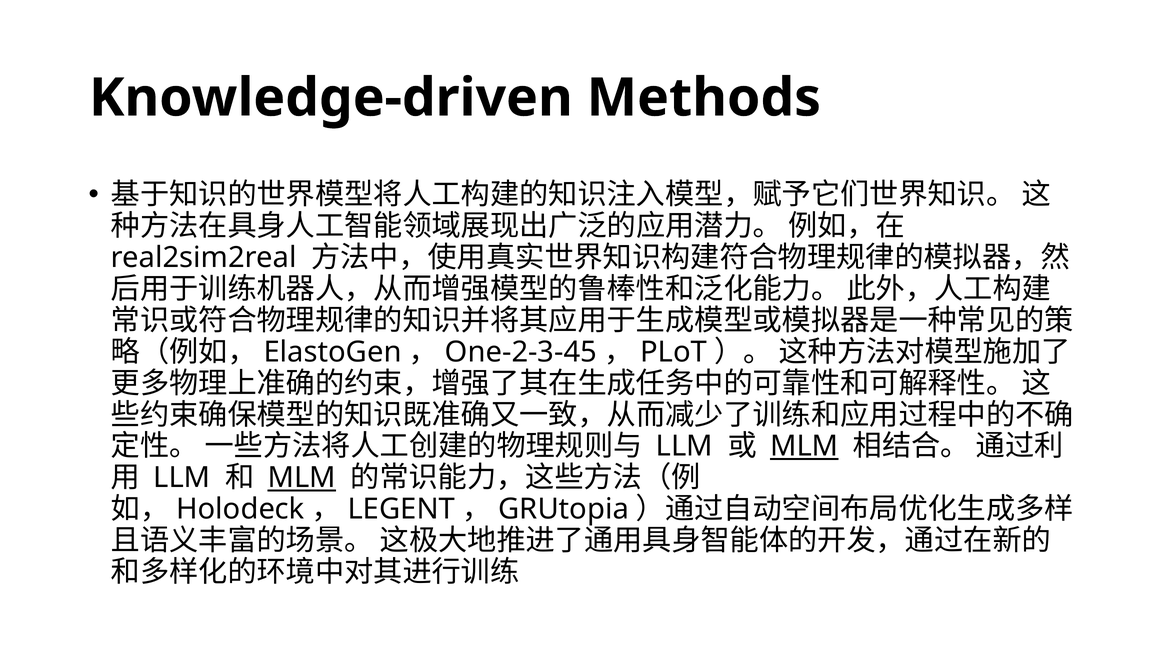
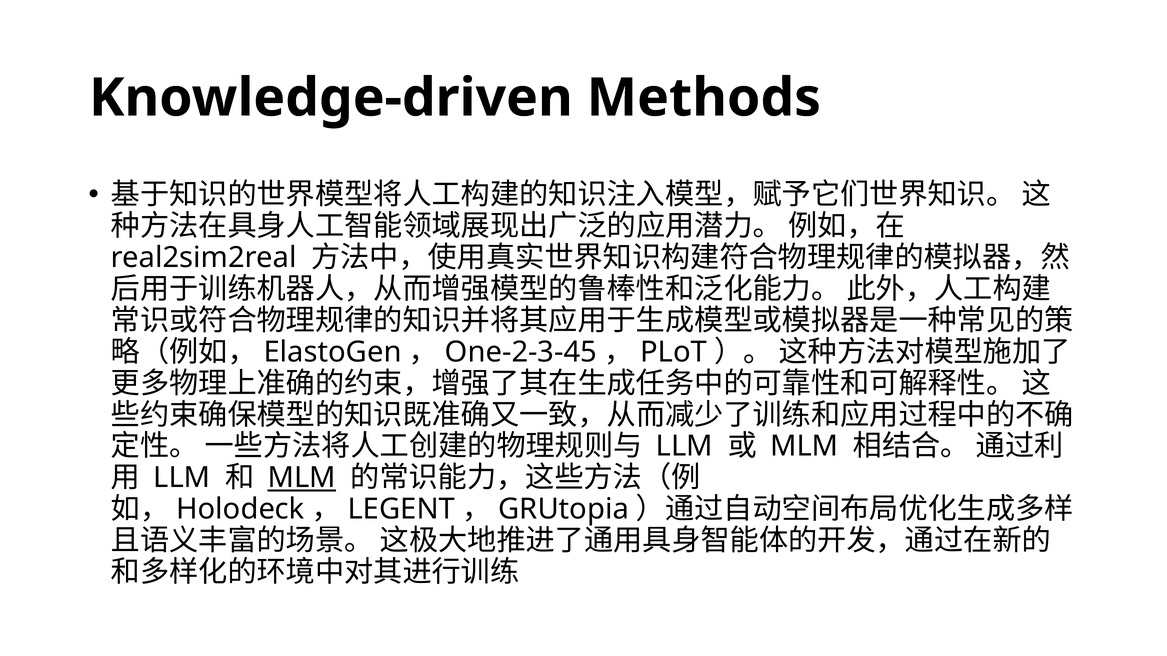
MLM underline: present -> none (804, 447)
